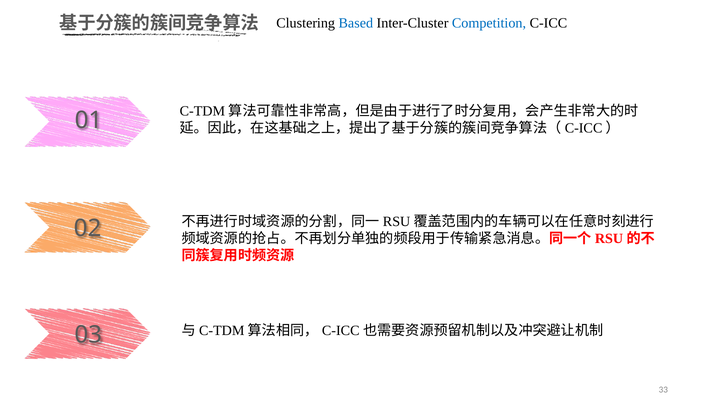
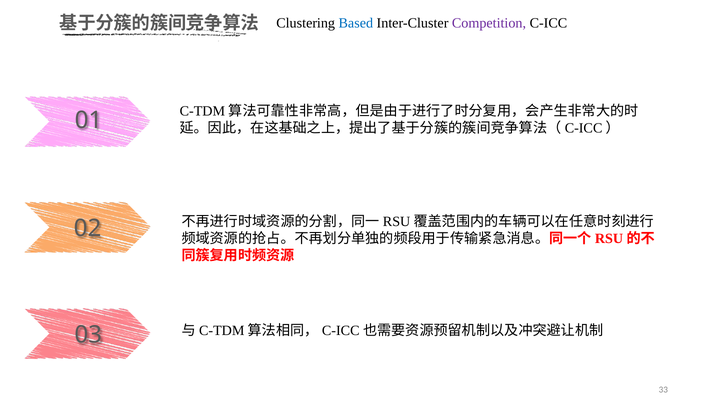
Competition colour: blue -> purple (489, 23)
